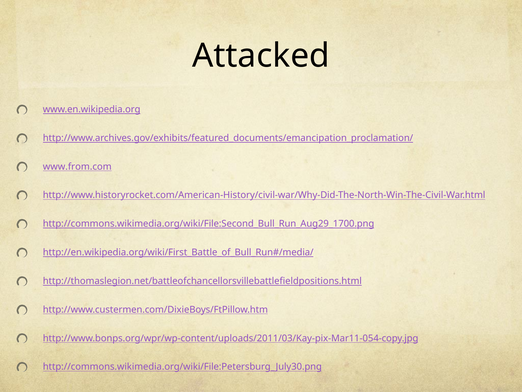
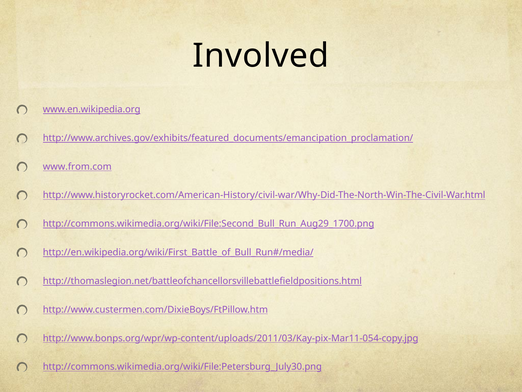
Attacked: Attacked -> Involved (261, 56)
